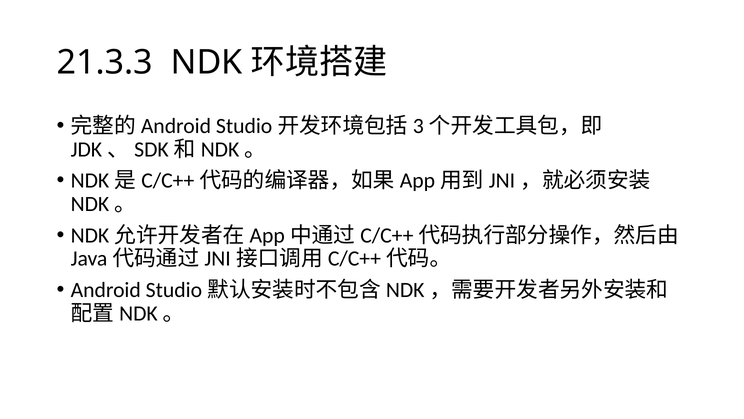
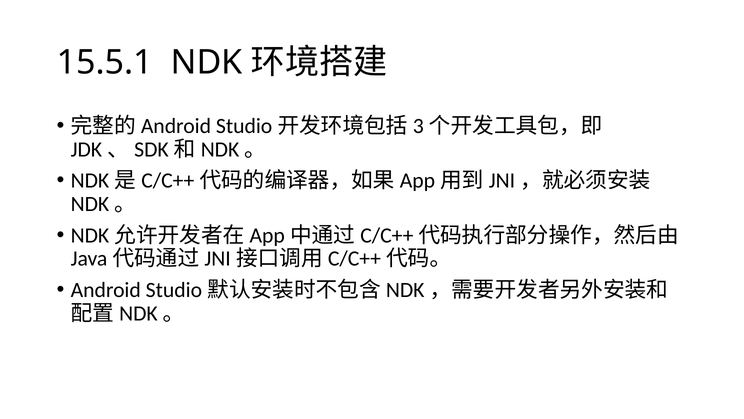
21.3.3: 21.3.3 -> 15.5.1 (105, 62)
